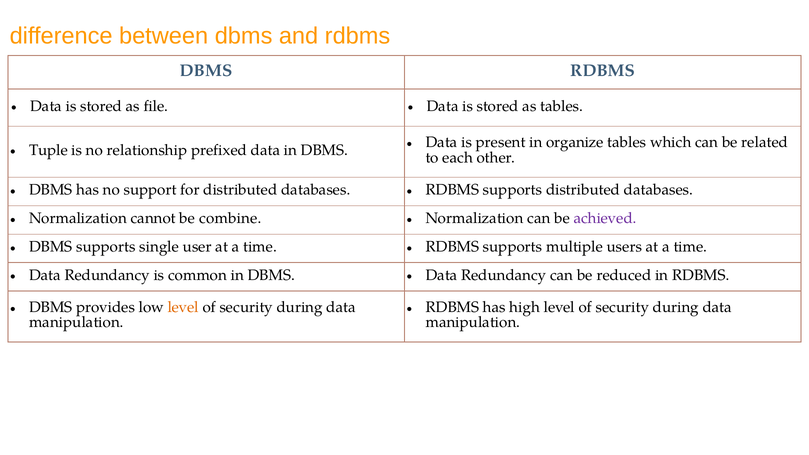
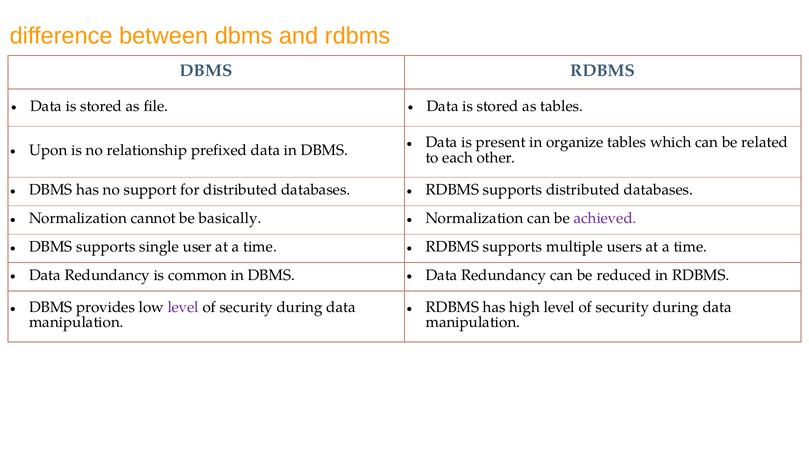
Tuple: Tuple -> Upon (48, 150)
combine: combine -> basically (230, 218)
level colour: orange -> purple (183, 307)
